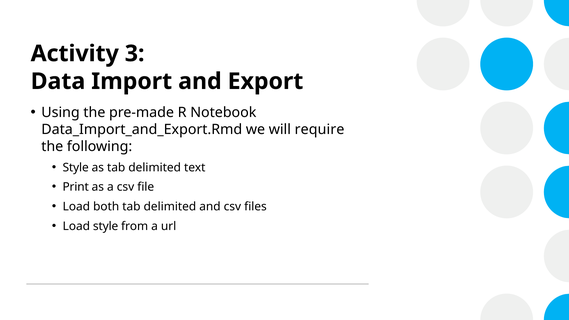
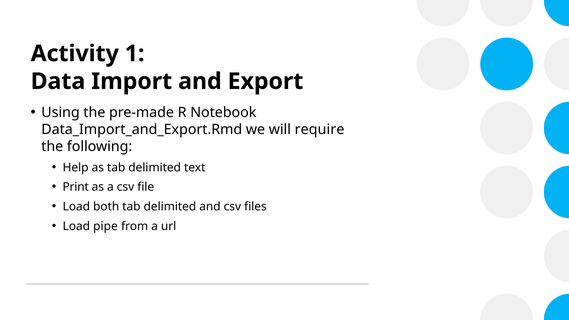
3: 3 -> 1 (135, 54)
Style: Style -> Help (76, 167)
Load style: style -> pipe (105, 226)
